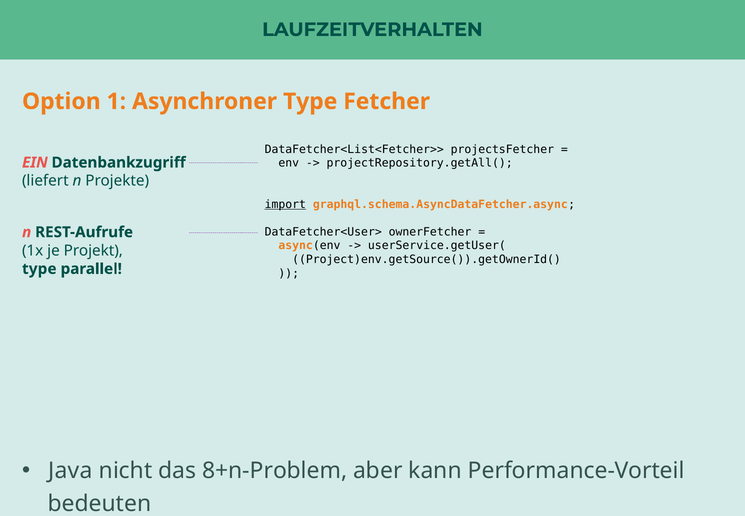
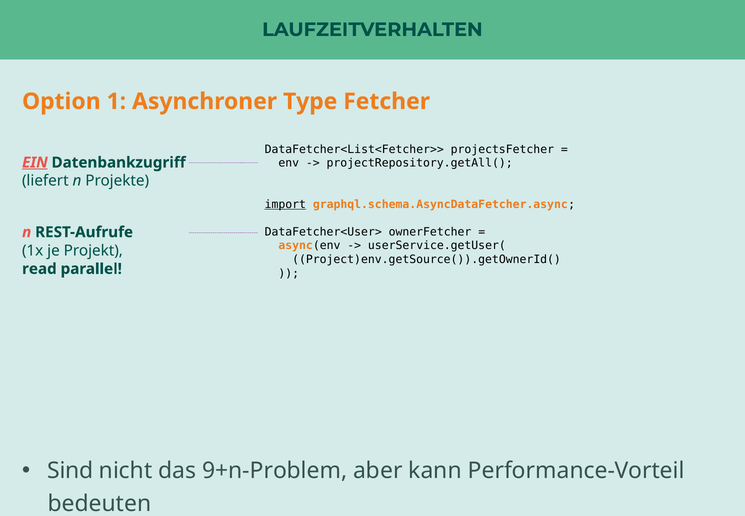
EIN underline: none -> present (35, 162)
type: type -> read (39, 269)
Java: Java -> Sind (70, 471)
8+n-Problem: 8+n-Problem -> 9+n-Problem (275, 471)
